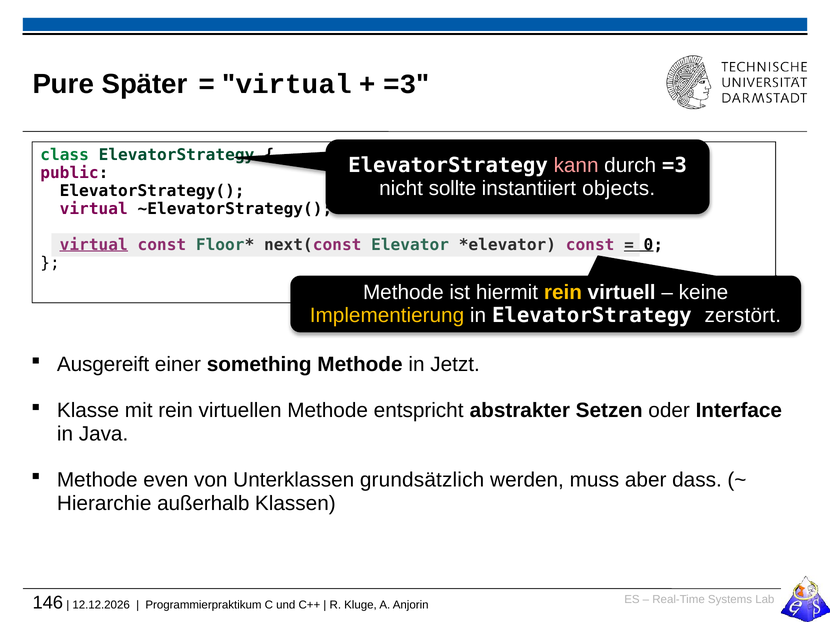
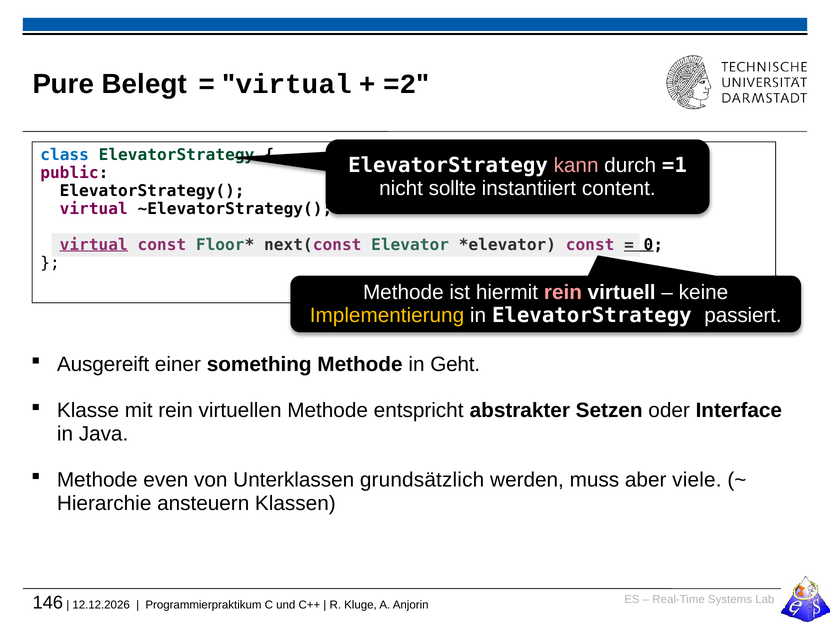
Später: Später -> Belegt (144, 84)
=3: =3 -> =2 (400, 84)
class colour: green -> blue (65, 155)
durch =3: =3 -> =1 (674, 165)
objects: objects -> content (619, 189)
rein colour: yellow -> pink (563, 293)
zerstört: zerstört -> passiert (743, 316)
Jetzt: Jetzt -> Geht (455, 365)
dass: dass -> viele (697, 480)
außerhalb: außerhalb -> ansteuern (203, 504)
